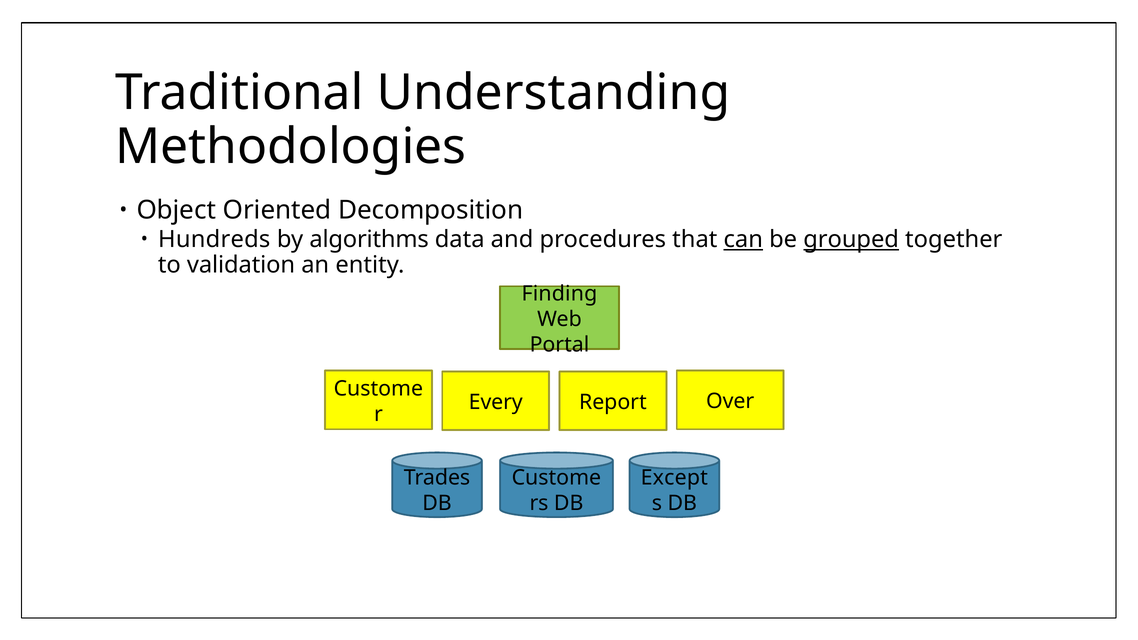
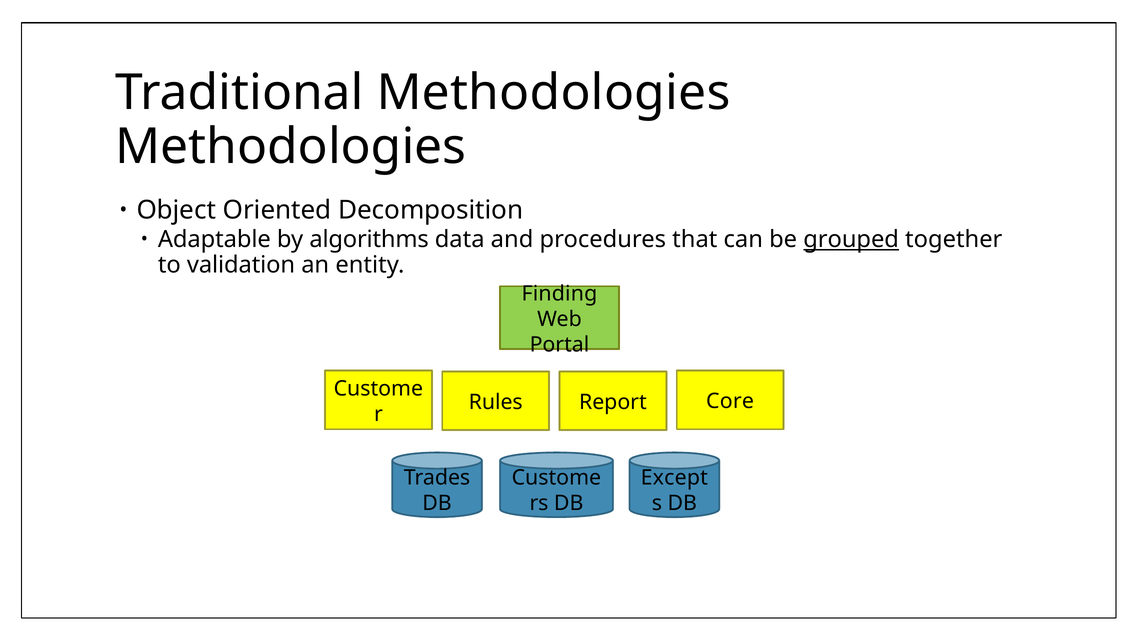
Traditional Understanding: Understanding -> Methodologies (554, 93)
Hundreds: Hundreds -> Adaptable (214, 240)
can underline: present -> none (743, 240)
Every: Every -> Rules (496, 402)
Over: Over -> Core (730, 401)
